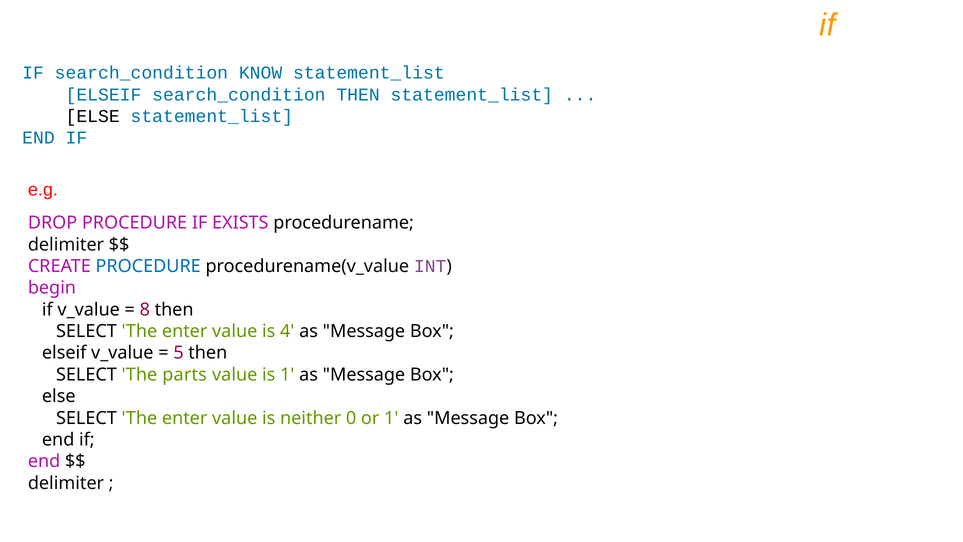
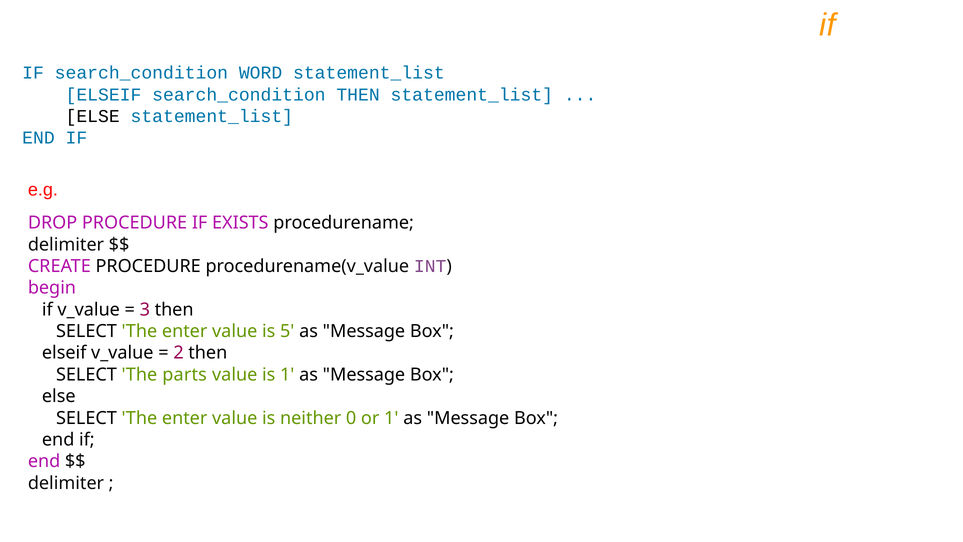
KNOW: KNOW -> WORD (261, 73)
PROCEDURE colour: blue -> black (148, 266)
8: 8 -> 3 (145, 309)
4: 4 -> 5 (287, 331)
5: 5 -> 2 (179, 353)
